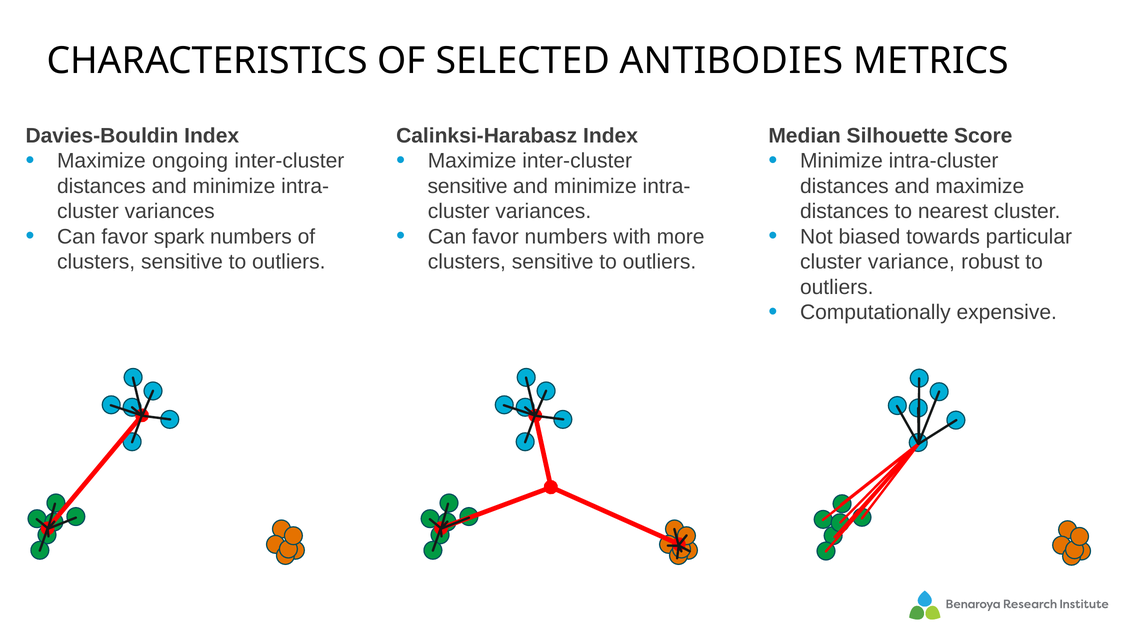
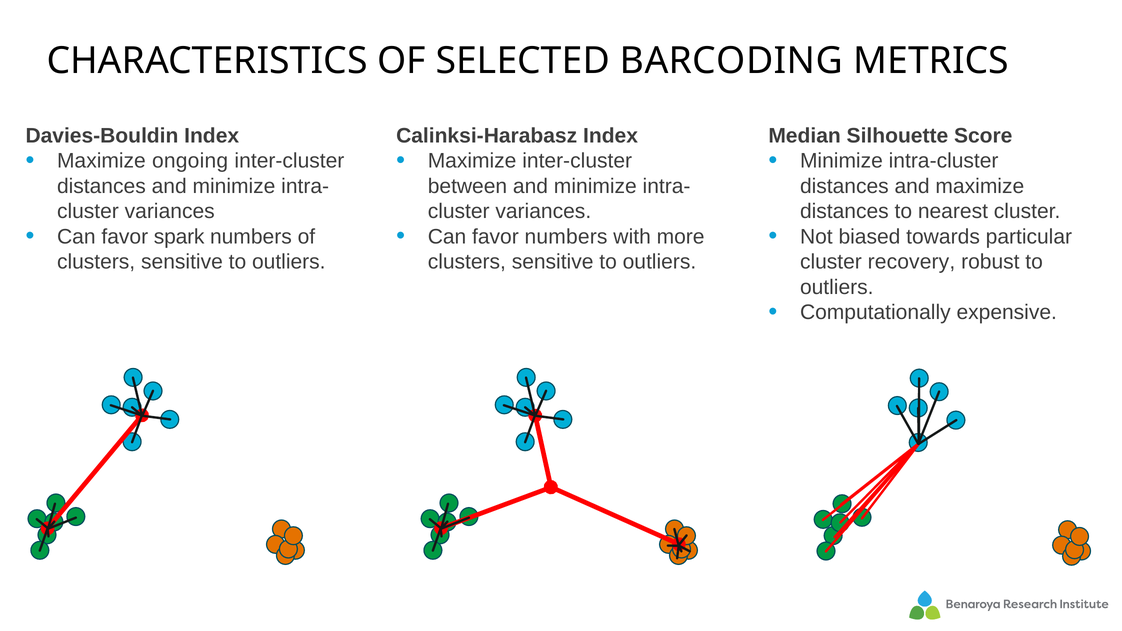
ANTIBODIES: ANTIBODIES -> BARCODING (731, 61)
sensitive: sensitive -> between (467, 186)
variance: variance -> recovery (911, 262)
